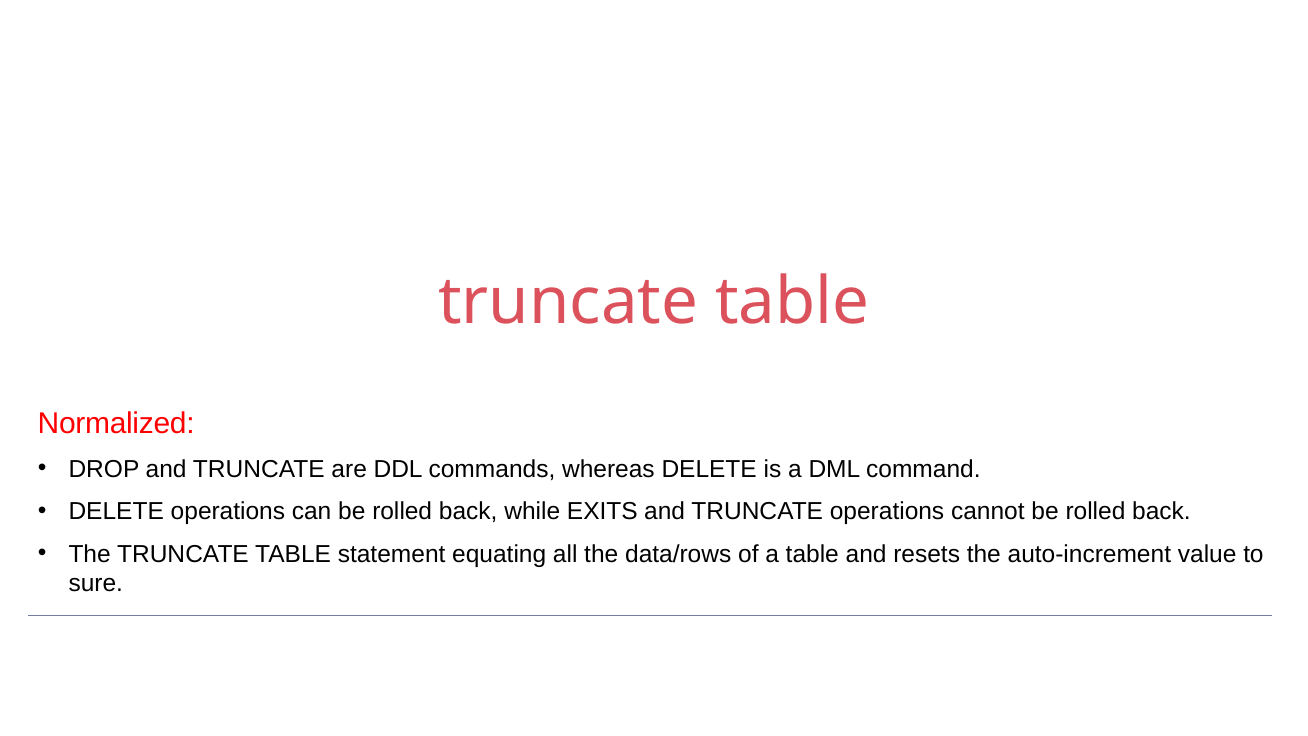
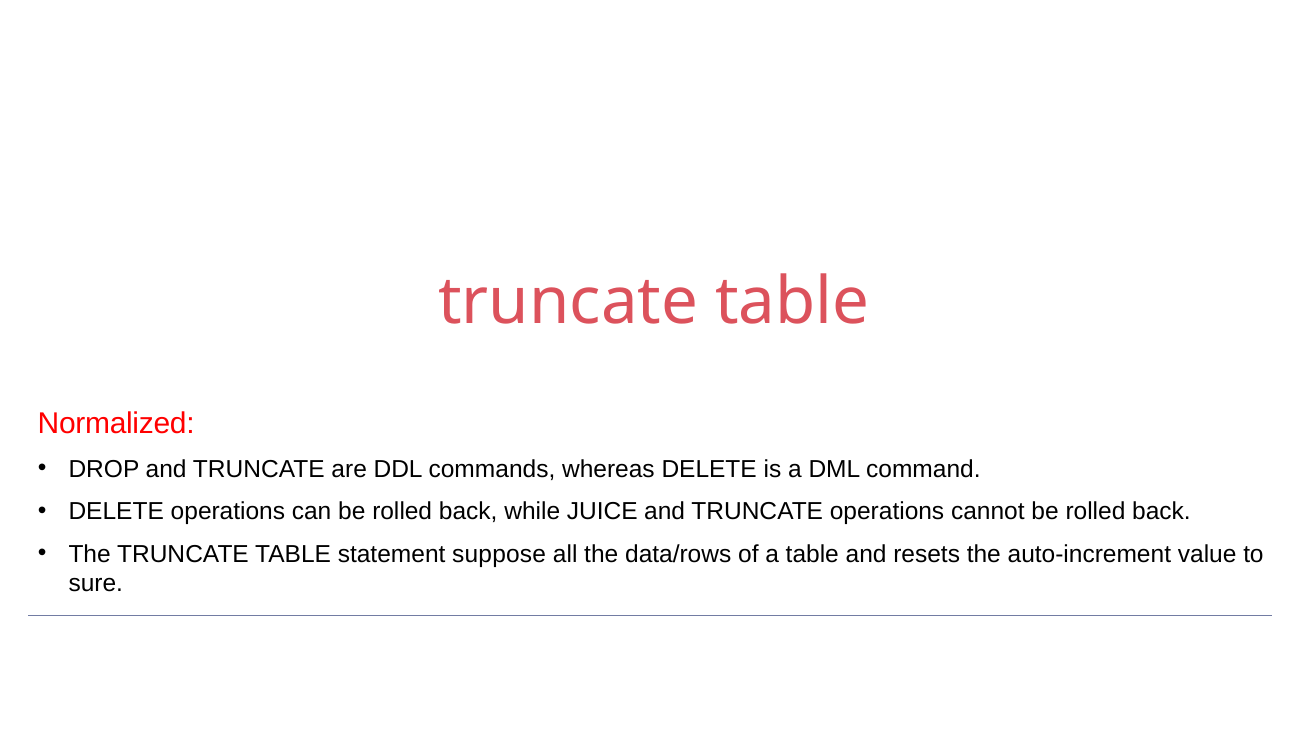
EXITS: EXITS -> JUICE (602, 512)
equating: equating -> suppose (499, 554)
